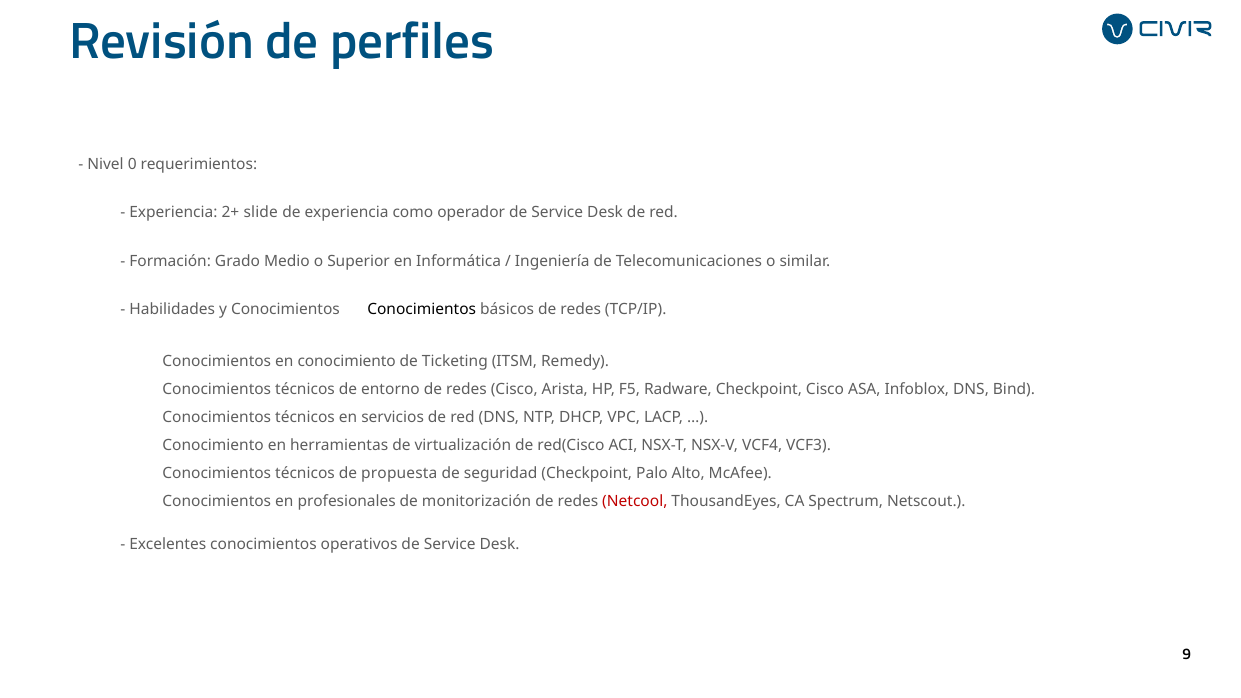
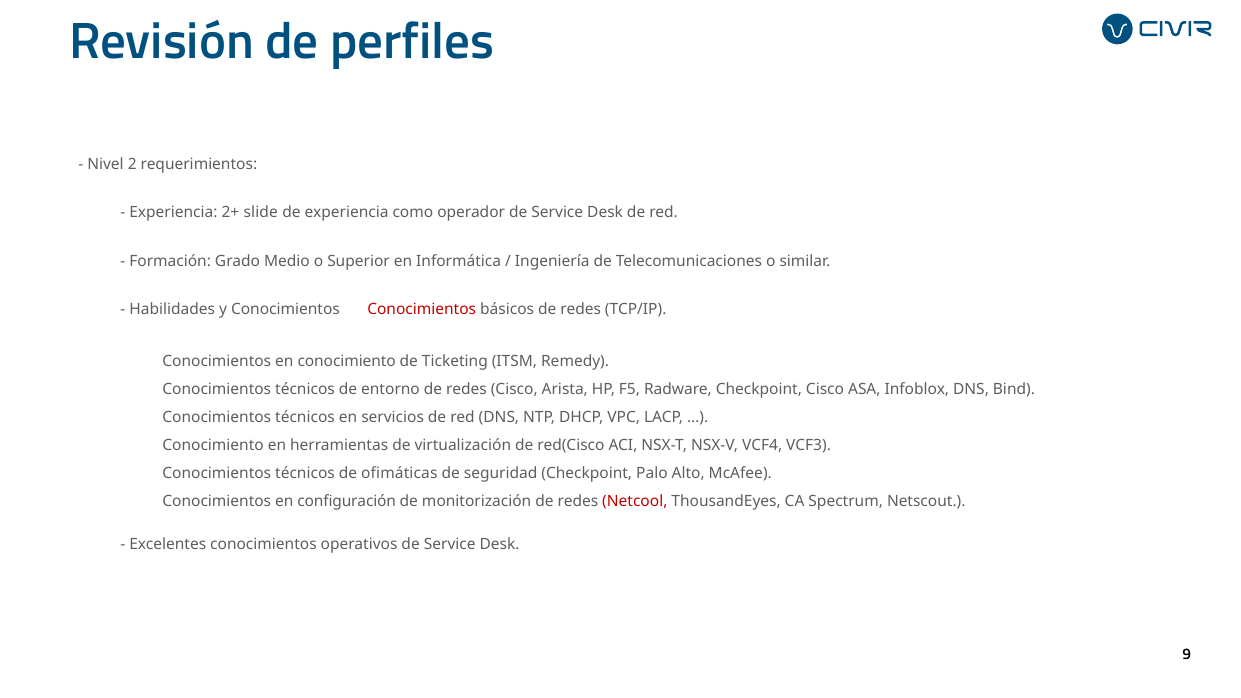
0: 0 -> 2 (132, 164)
Conocimientos colour: black -> red (422, 310)
propuesta: propuesta -> ofimáticas (399, 473)
profesionales: profesionales -> configuración (347, 501)
